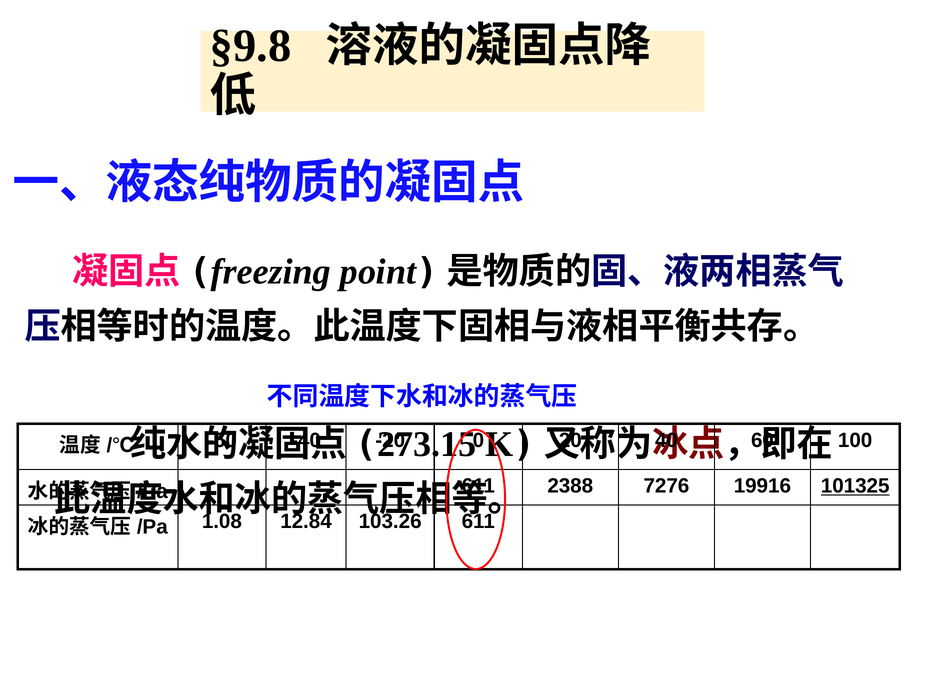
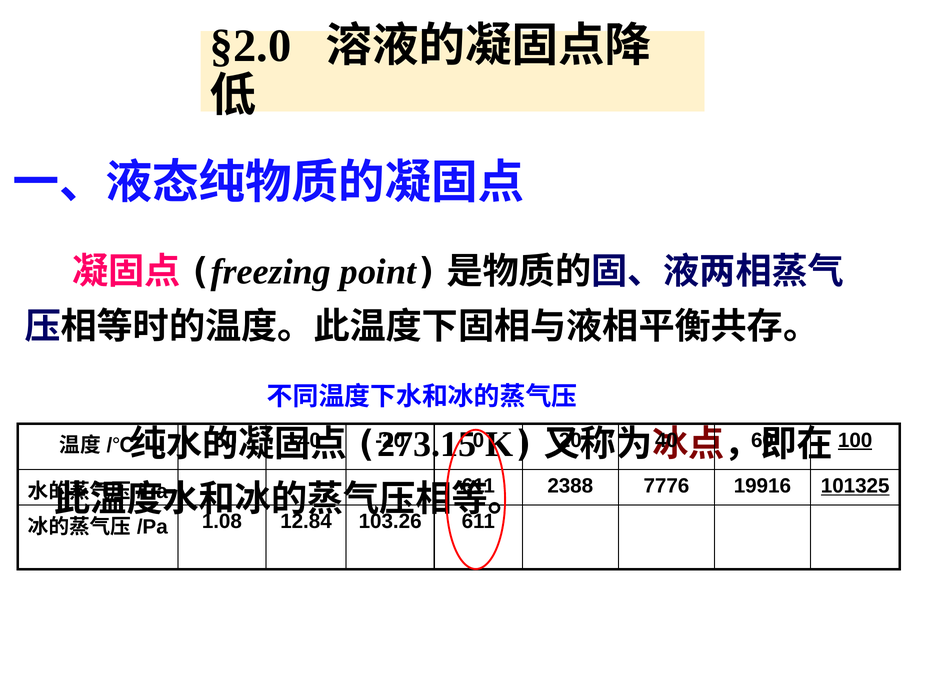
§9.8: §9.8 -> §2.0 (251, 46)
100 underline: none -> present (855, 440)
7276: 7276 -> 7776 (666, 486)
